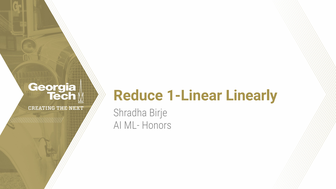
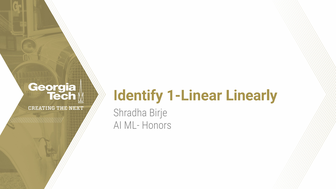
Reduce: Reduce -> Identify (138, 96)
